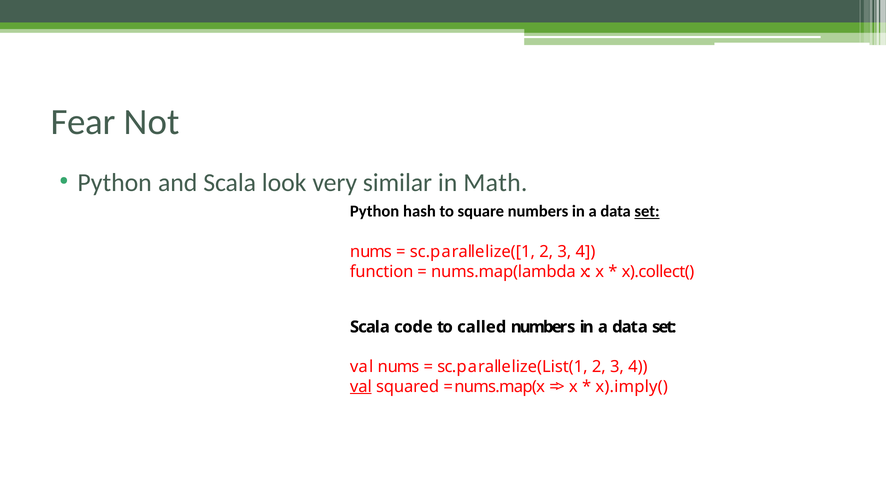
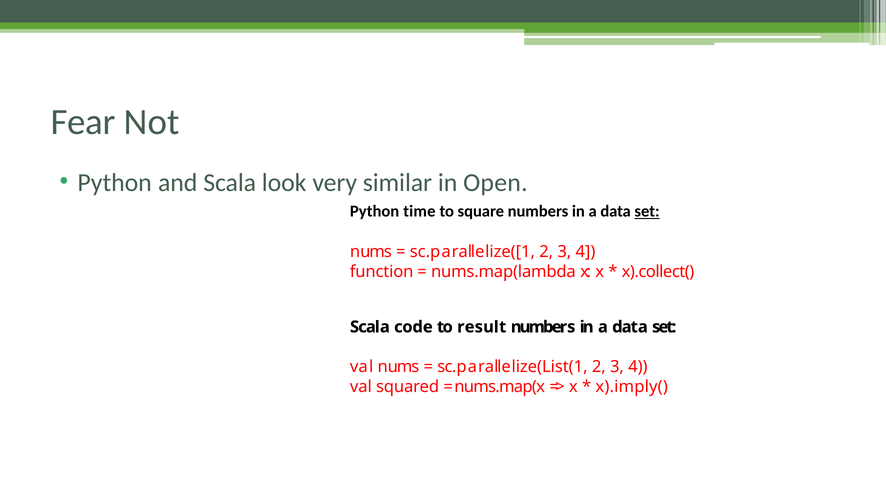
Math: Math -> Open (495, 182)
hash: hash -> time (419, 211)
called: called -> result (482, 327)
val underline: present -> none (361, 386)
